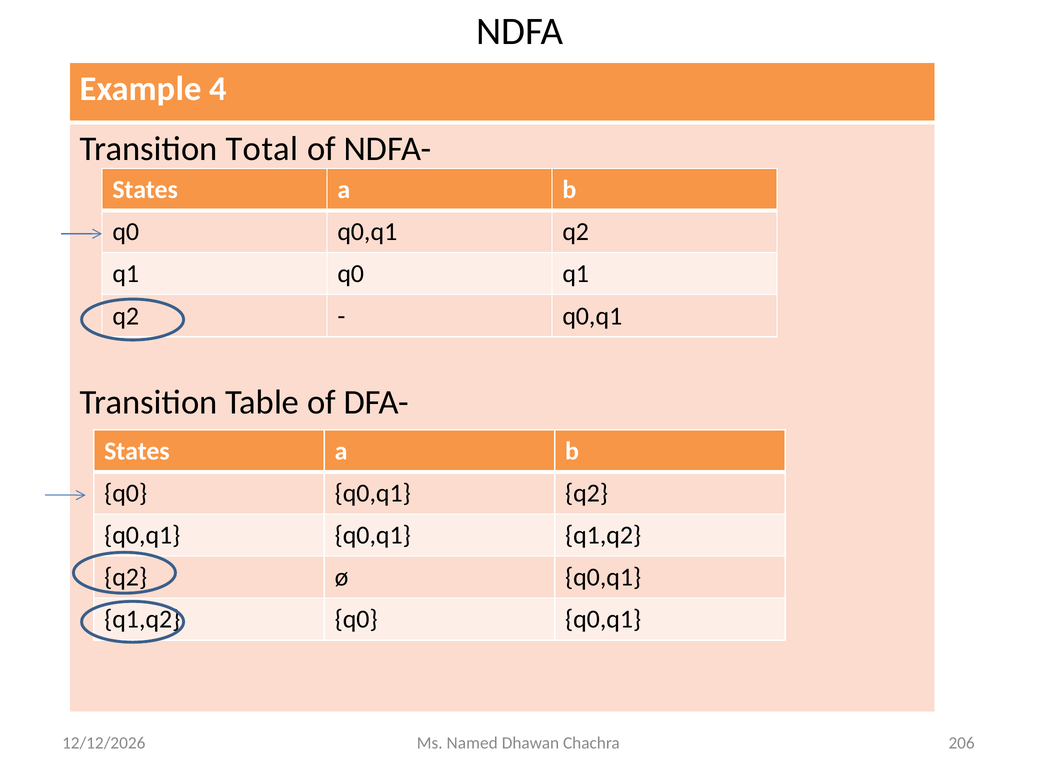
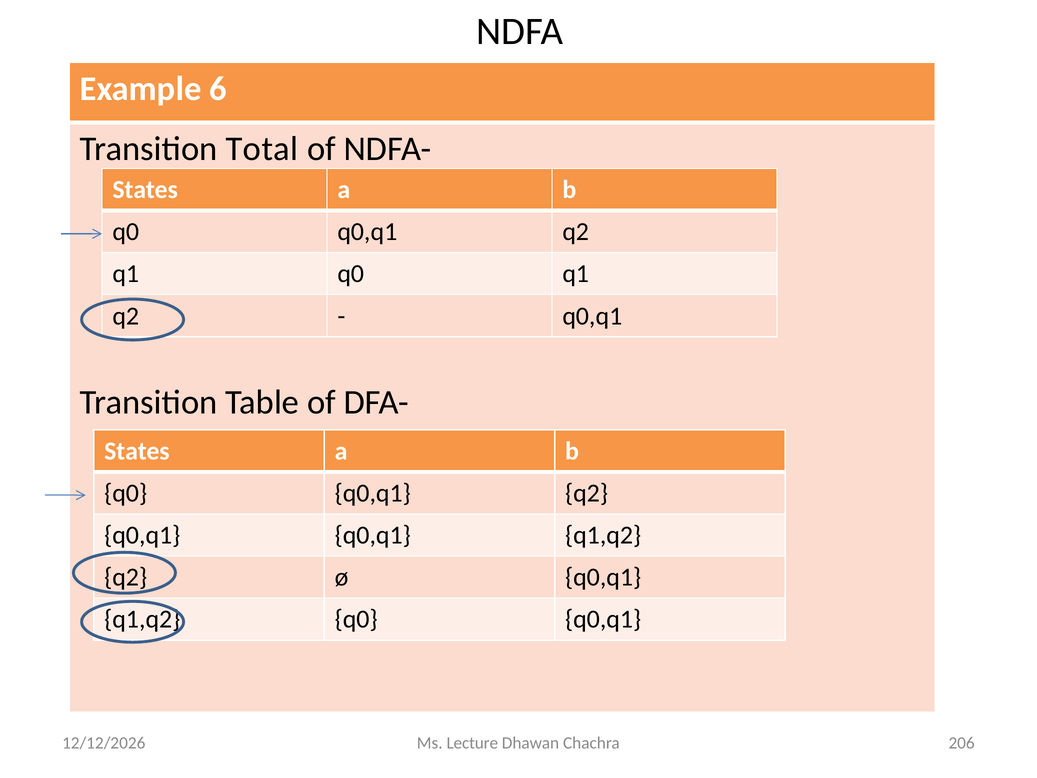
4: 4 -> 6 (218, 89)
Named: Named -> Lecture (472, 743)
